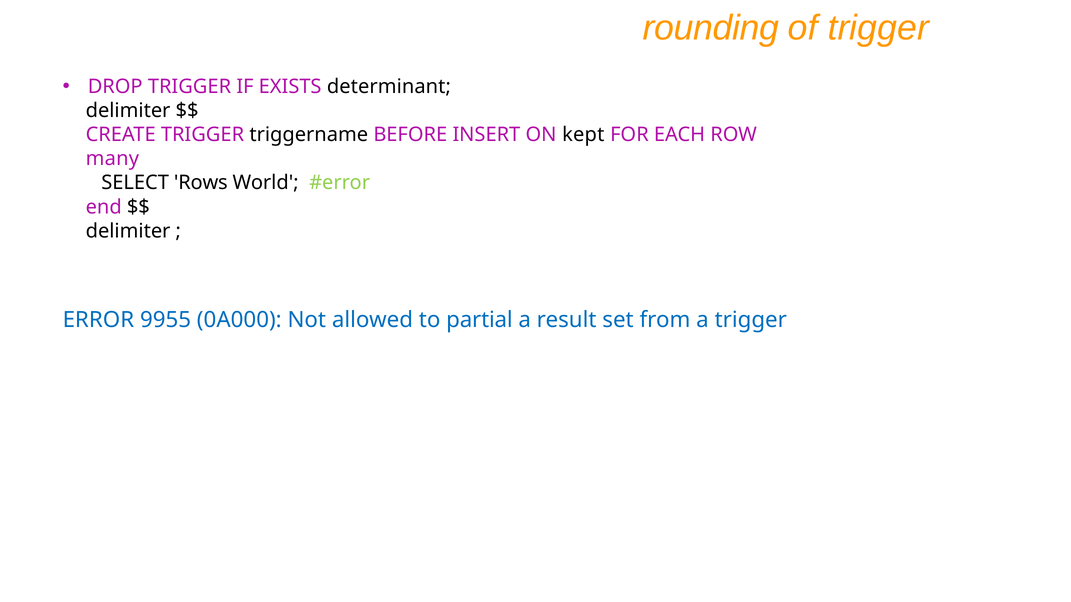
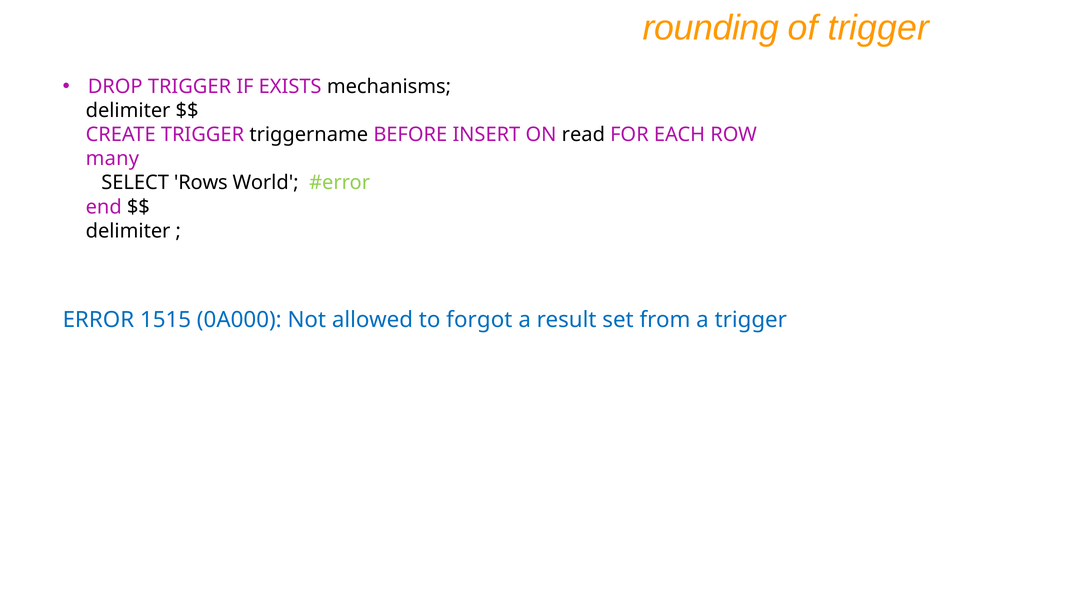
determinant: determinant -> mechanisms (389, 87)
kept: kept -> read (583, 135)
9955: 9955 -> 1515 (166, 320)
partial: partial -> forgot (479, 320)
